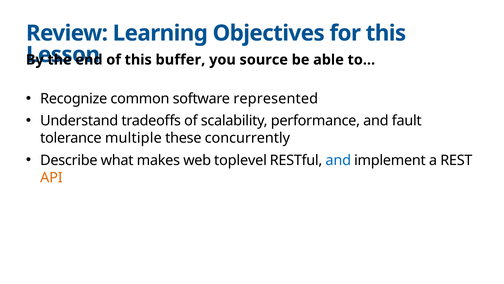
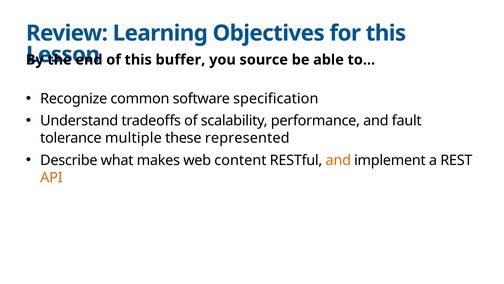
represented: represented -> specification (276, 99)
concurrently: concurrently -> represented (247, 138)
toplevel: toplevel -> content (240, 160)
and colour: blue -> orange (338, 160)
